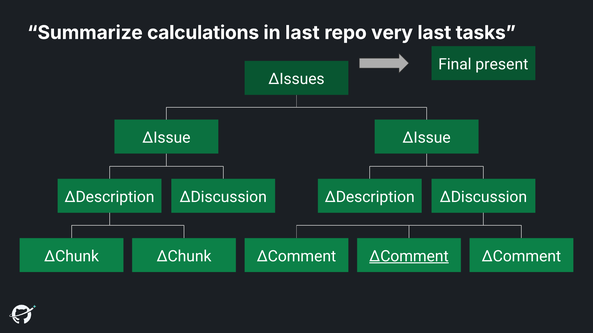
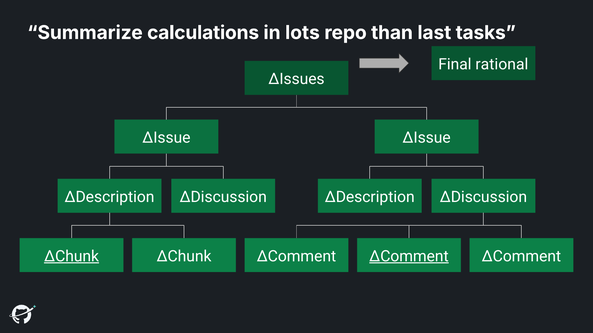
in last: last -> lots (302, 33)
very: very -> than (392, 33)
present: present -> rational (502, 64)
ΔChunk underline: none -> present (72, 257)
